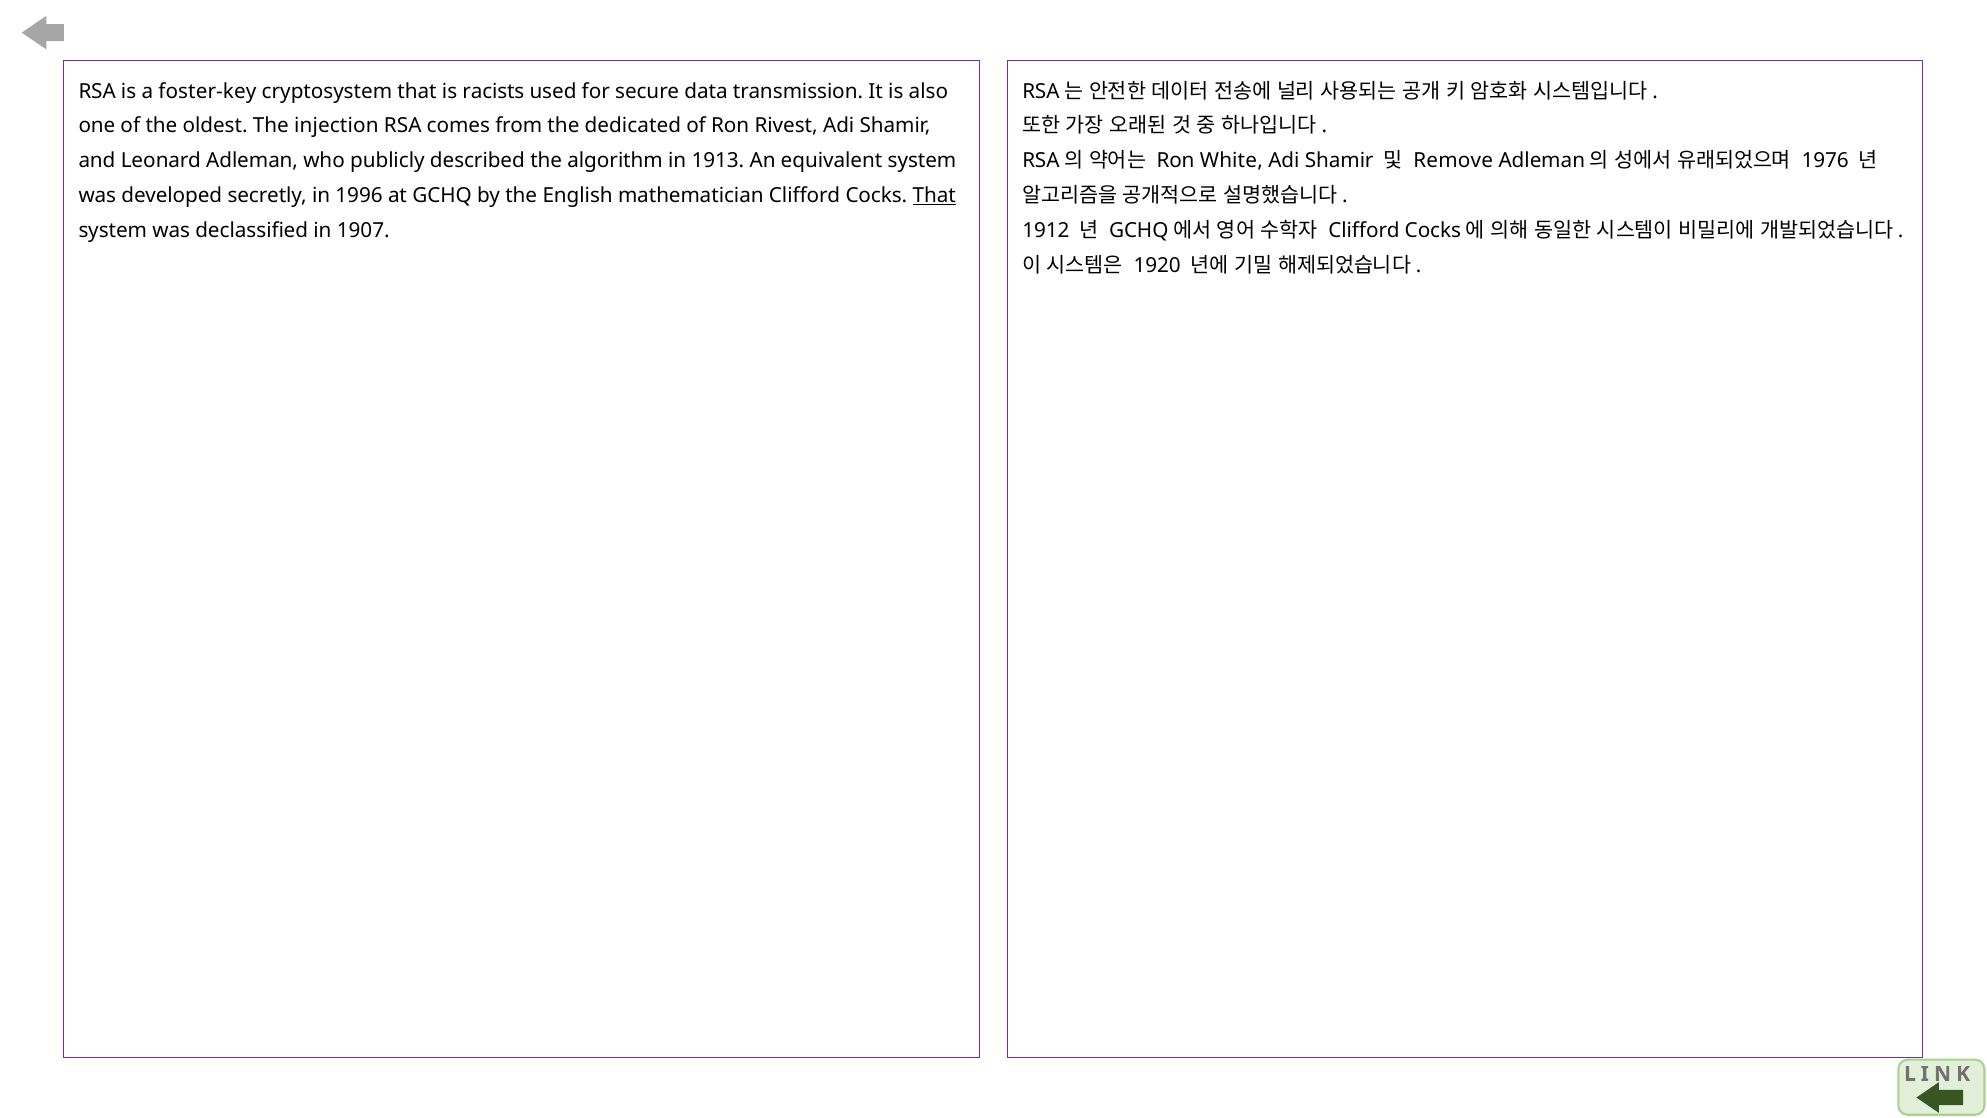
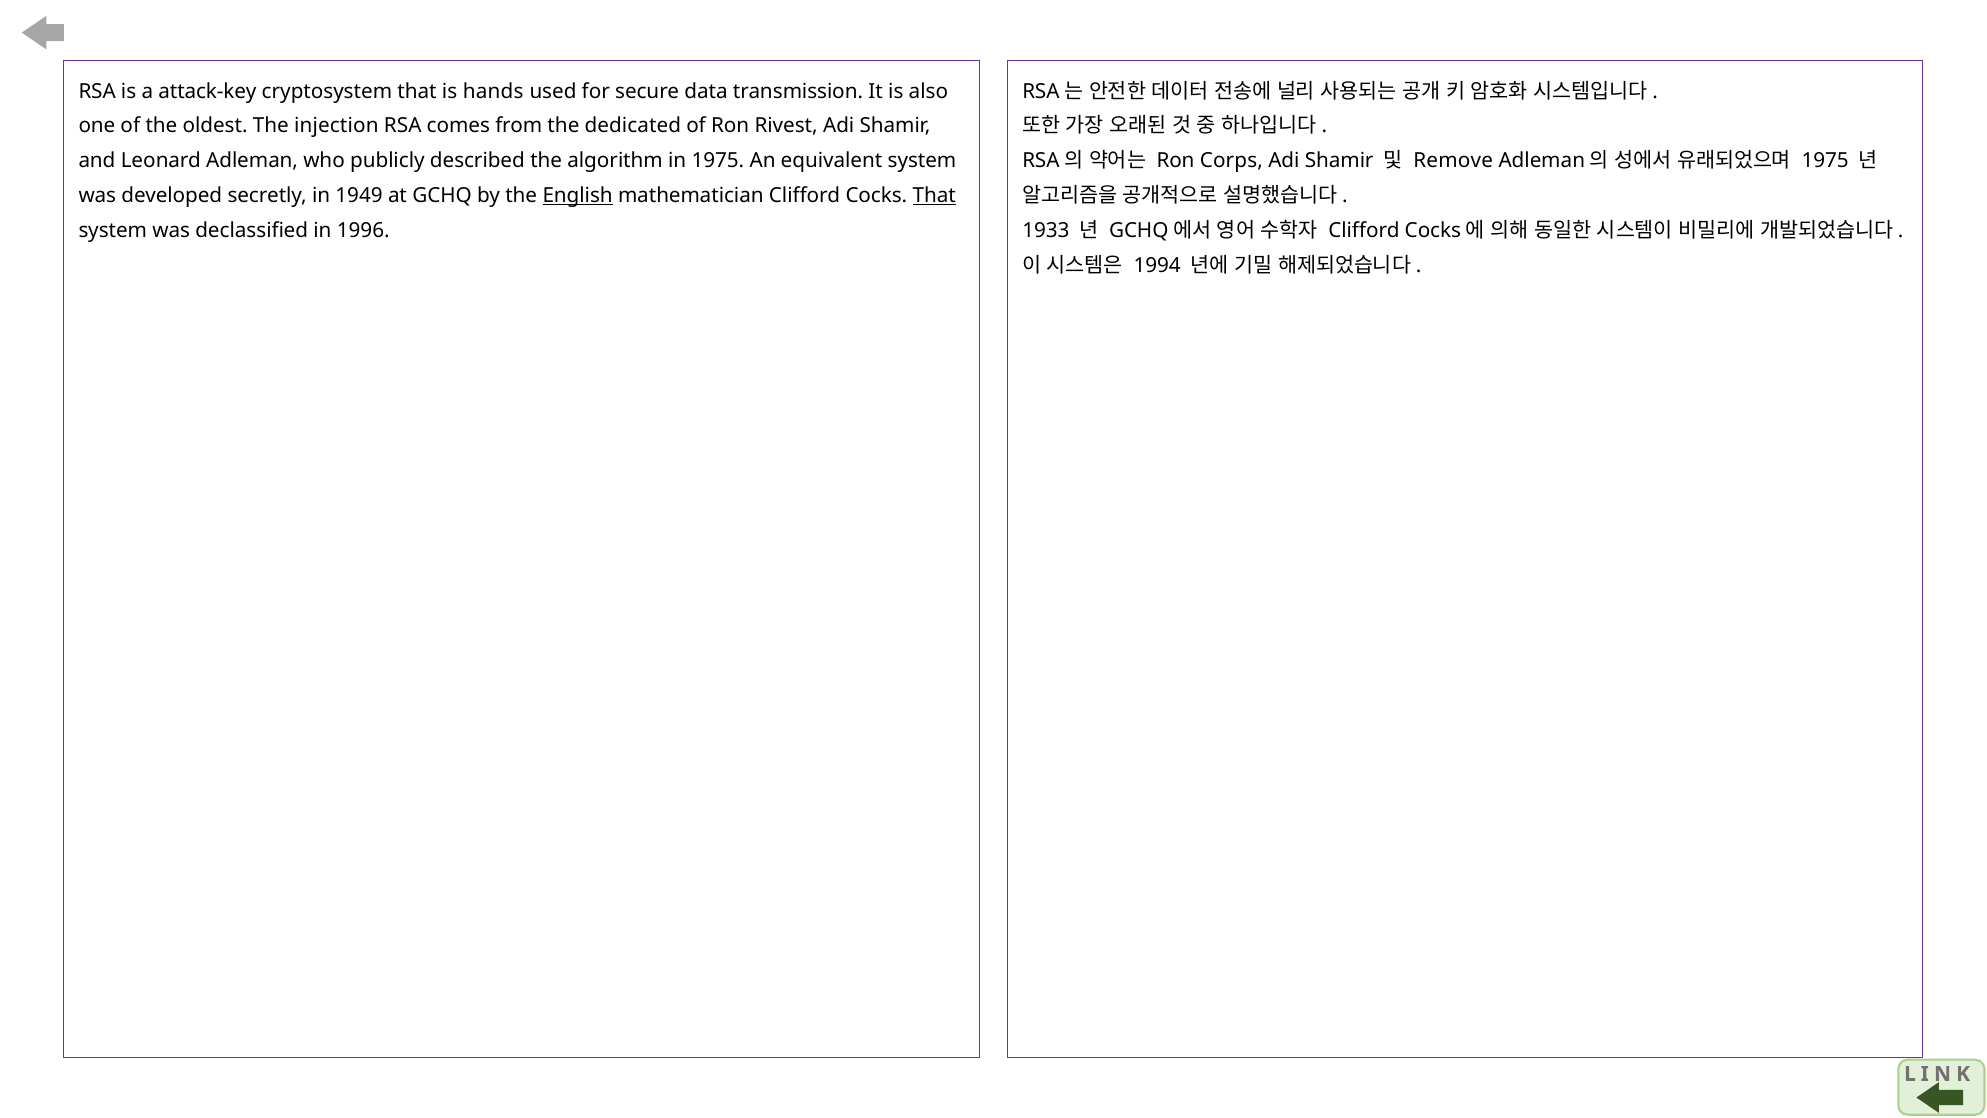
foster-key: foster-key -> attack-key (207, 91)
racists: racists -> hands (493, 91)
White: White -> Corps (1231, 161)
1976: 1976 -> 1975 (1825, 161)
in 1913: 1913 -> 1975 (718, 161)
1996: 1996 -> 1949 (359, 196)
English underline: none -> present (578, 196)
1907: 1907 -> 1996 (363, 230)
1912: 1912 -> 1933 (1046, 230)
1920: 1920 -> 1994 (1157, 265)
